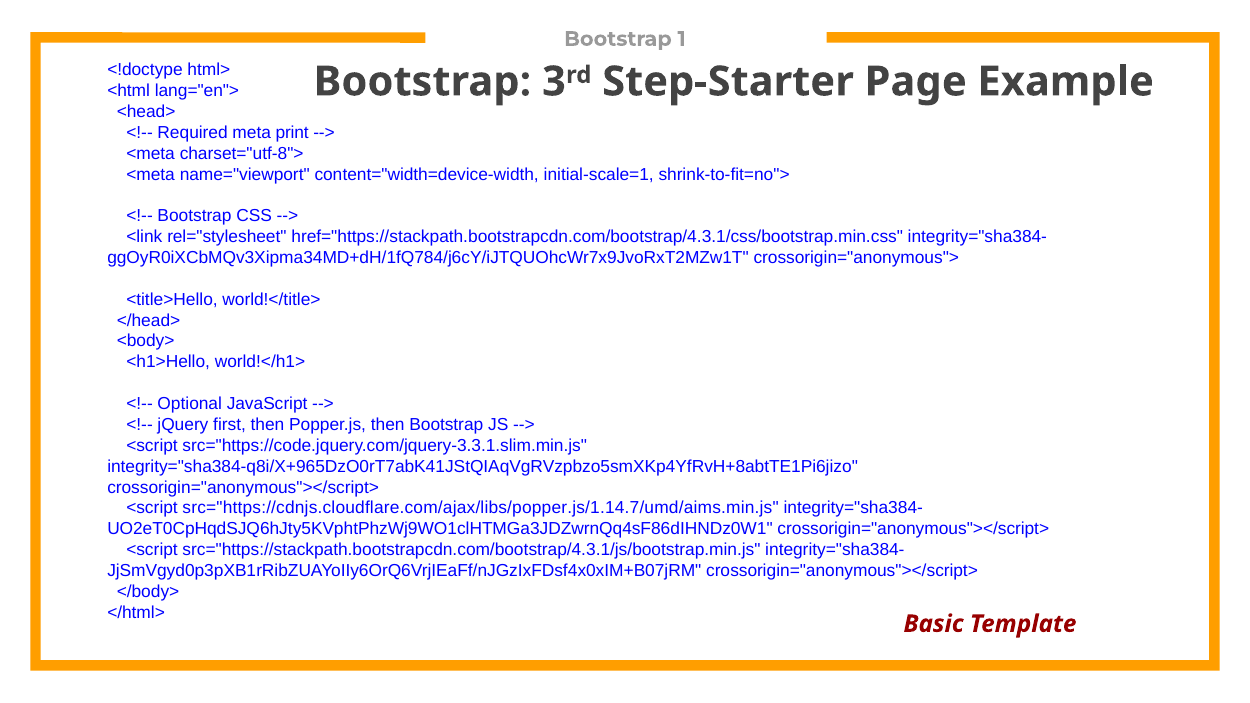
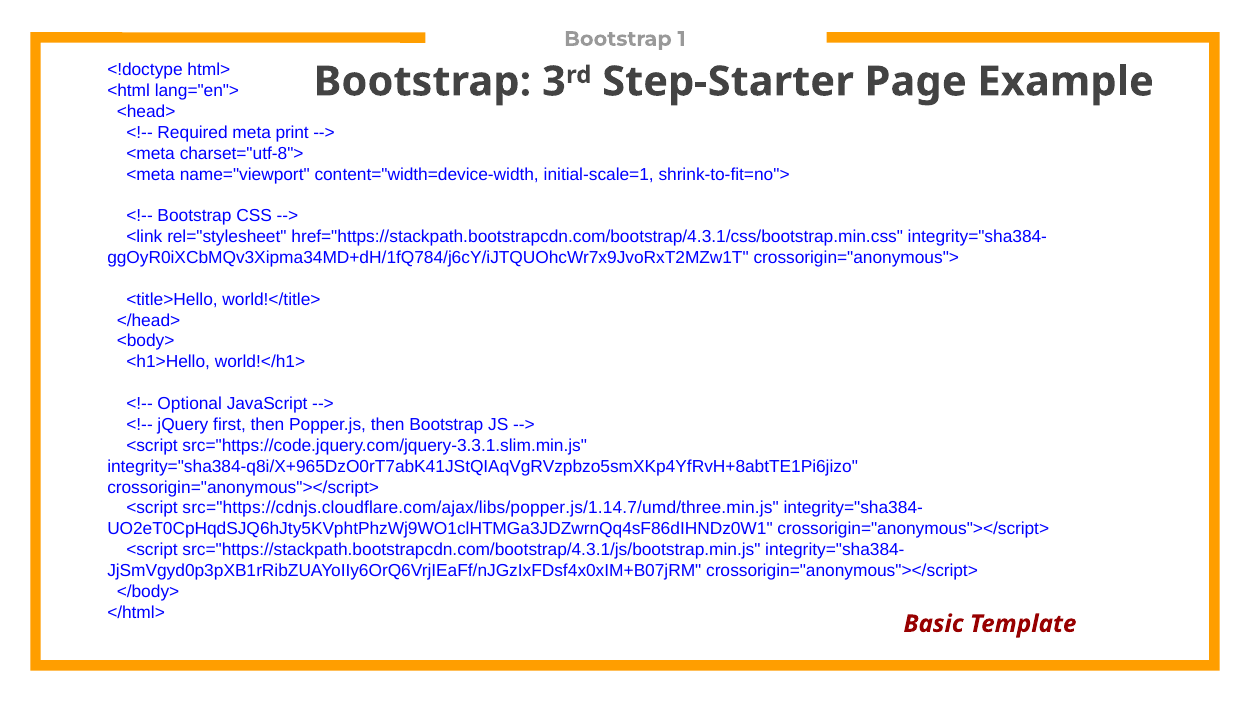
src="https://cdnjs.cloudflare.com/ajax/libs/popper.js/1.14.7/umd/aims.min.js: src="https://cdnjs.cloudflare.com/ajax/libs/popper.js/1.14.7/umd/aims.min.js -> src="https://cdnjs.cloudflare.com/ajax/libs/popper.js/1.14.7/umd/three.min.js (481, 508)
